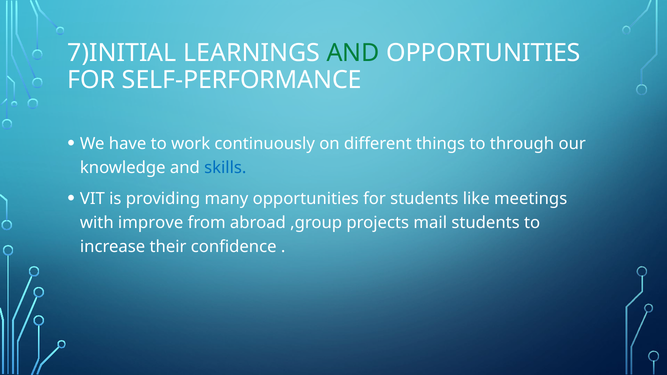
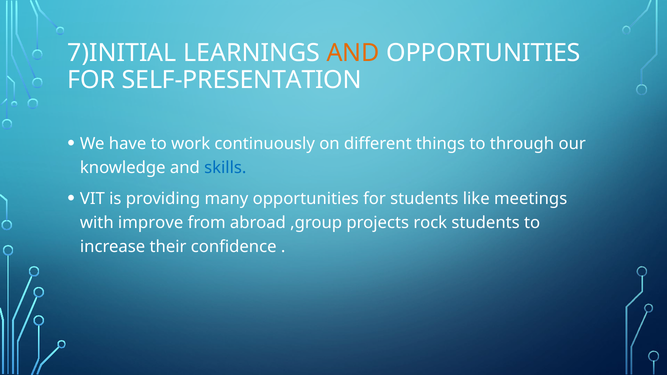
AND colour: green -> orange (353, 53)
SELF-PERFORMANCE: SELF-PERFORMANCE -> SELF-PRESENTATION (242, 80)
mail: mail -> rock (430, 223)
